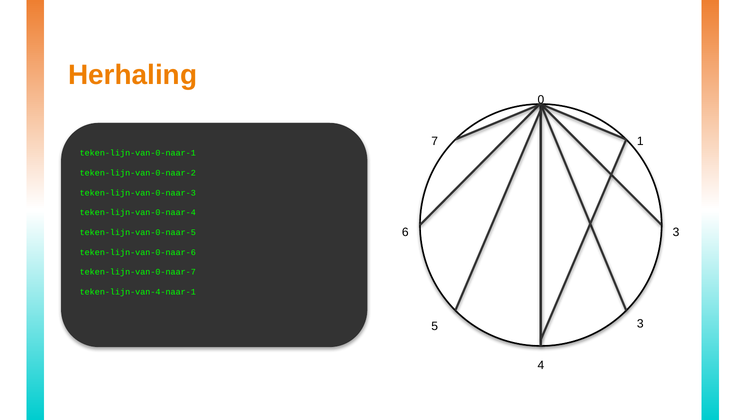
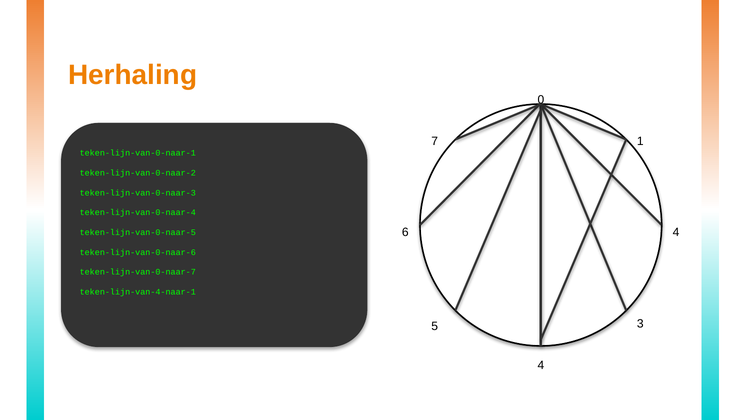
6 3: 3 -> 4 (676, 232)
